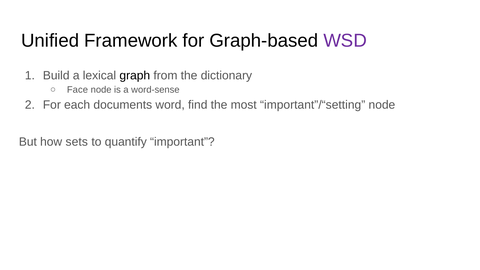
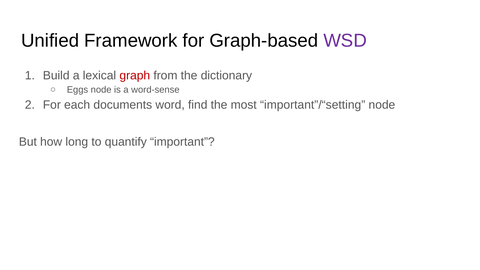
graph colour: black -> red (135, 75)
Face: Face -> Eggs (77, 90)
sets: sets -> long (77, 142)
